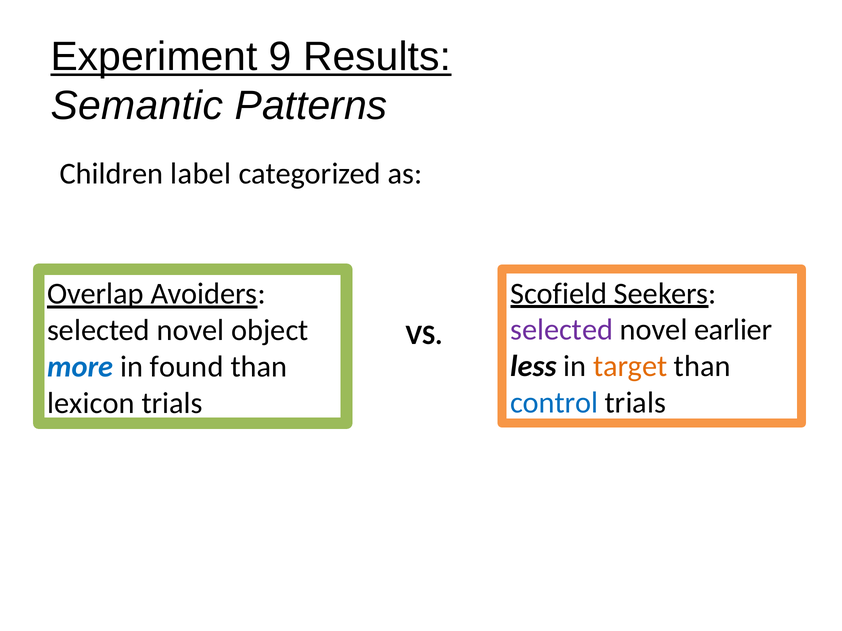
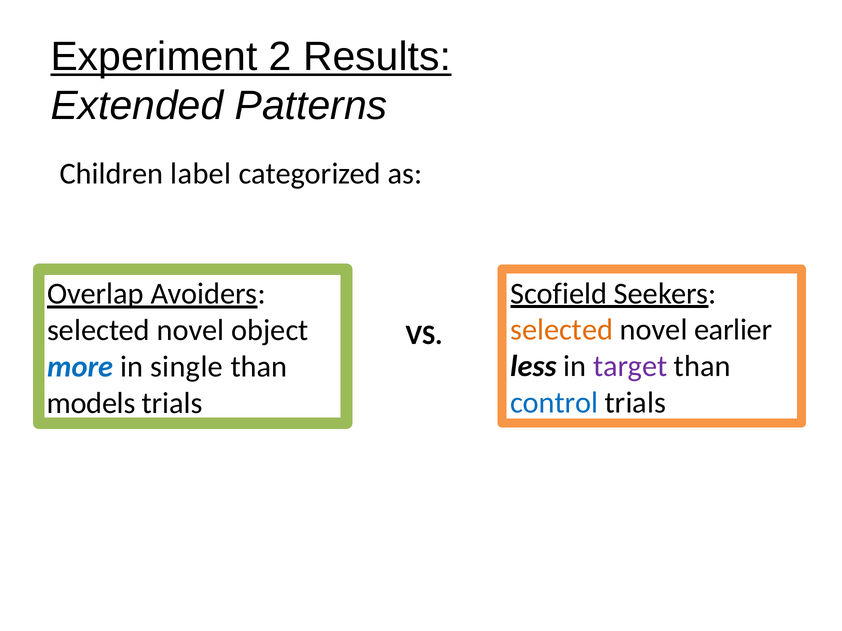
9: 9 -> 2 (280, 57)
Semantic: Semantic -> Extended (137, 106)
selected colour: purple -> orange (562, 330)
target colour: orange -> purple (630, 367)
found: found -> single (187, 367)
lexicon: lexicon -> models (91, 403)
